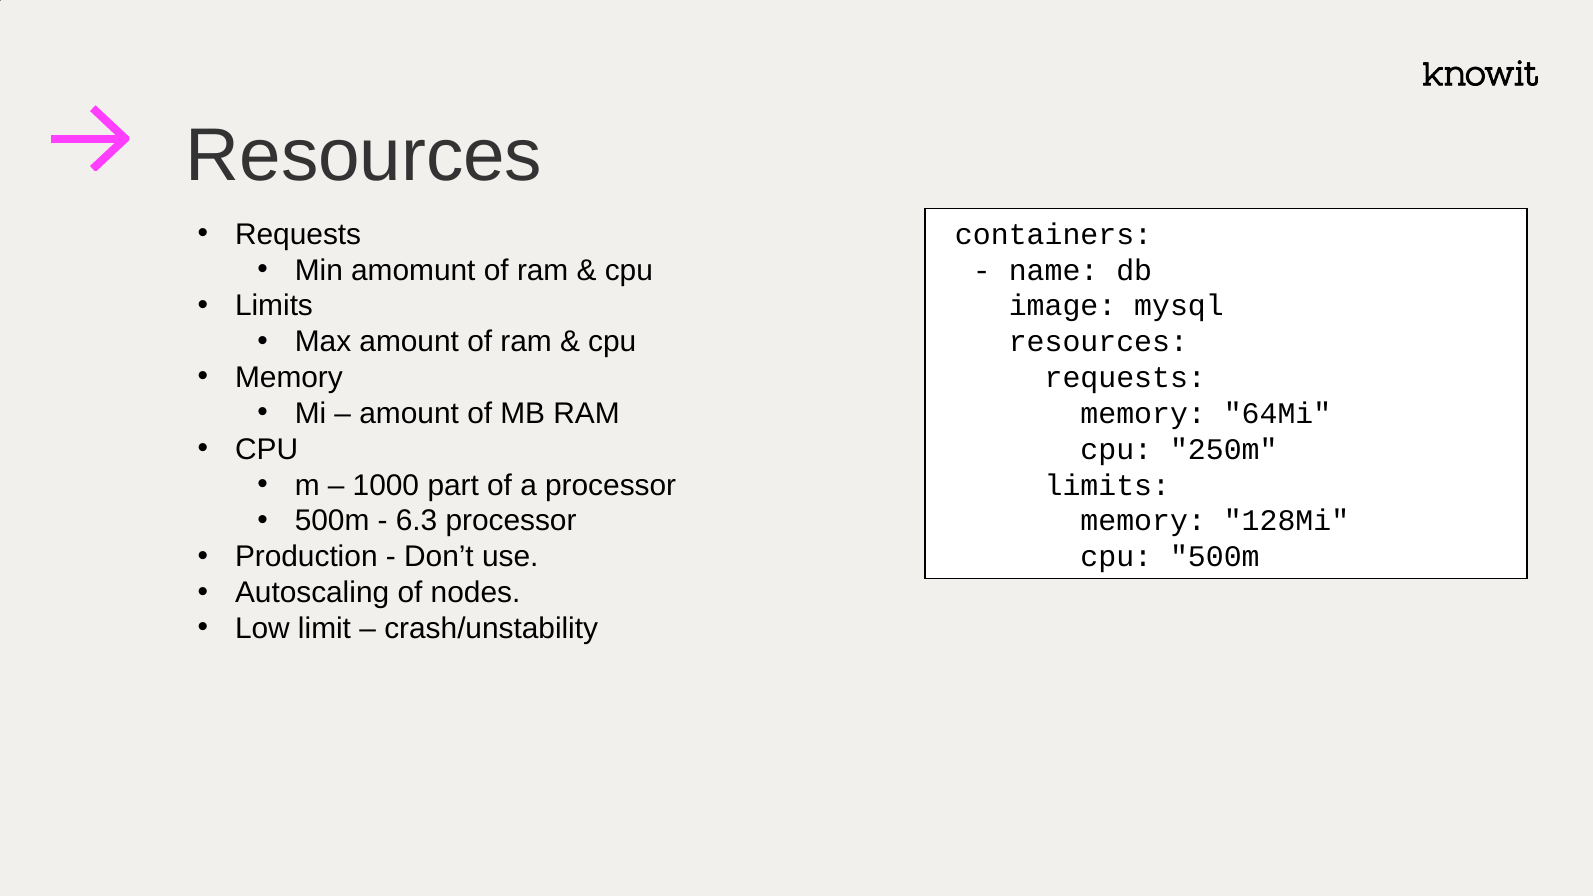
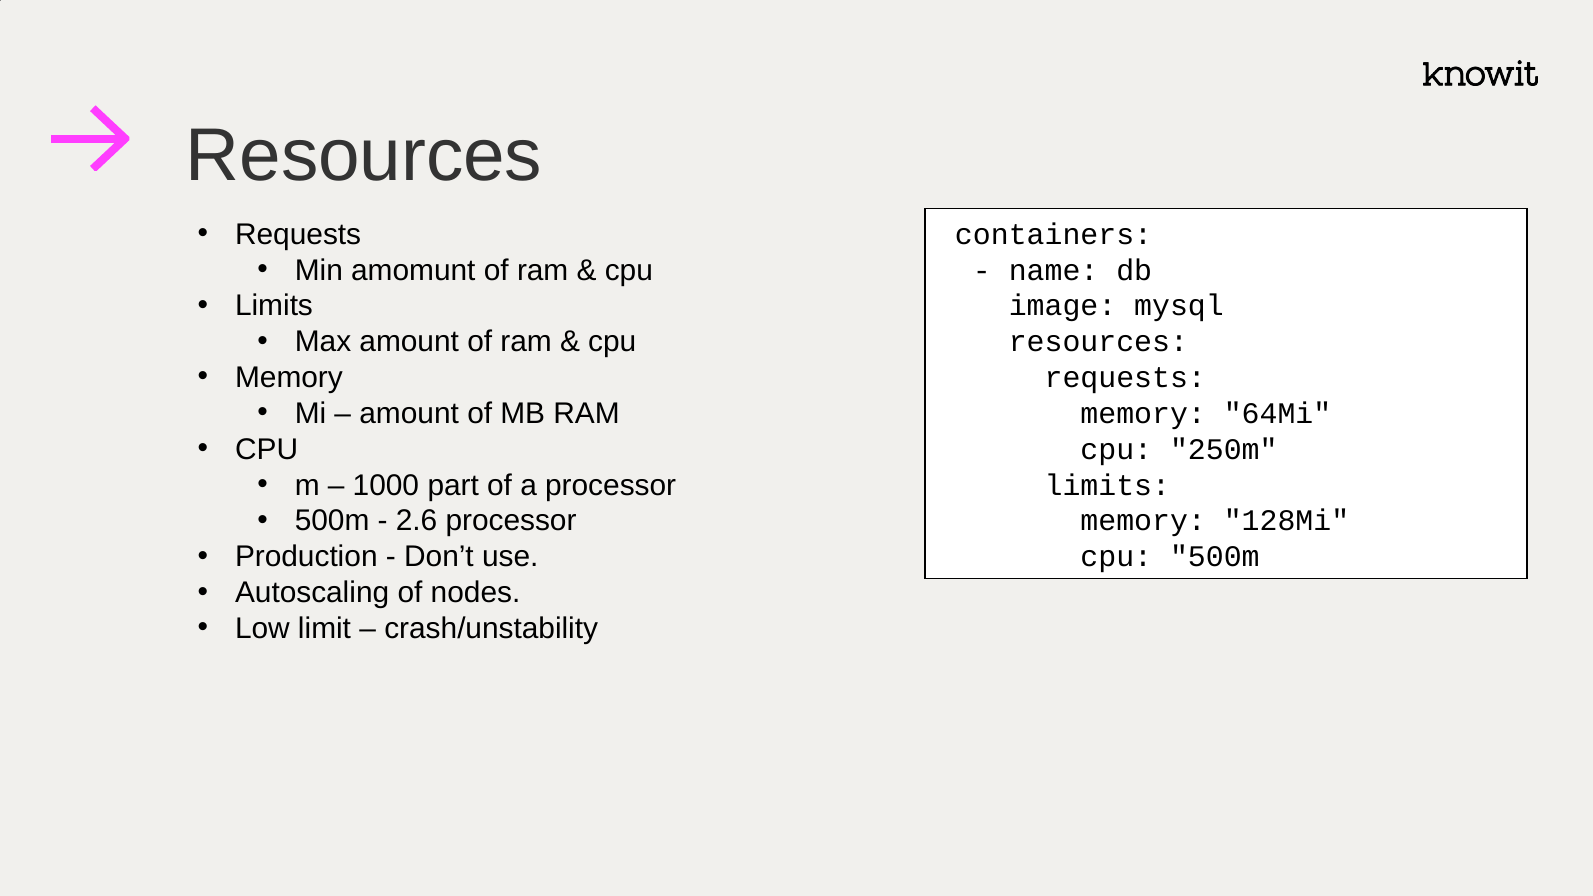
6.3: 6.3 -> 2.6 (417, 521)
